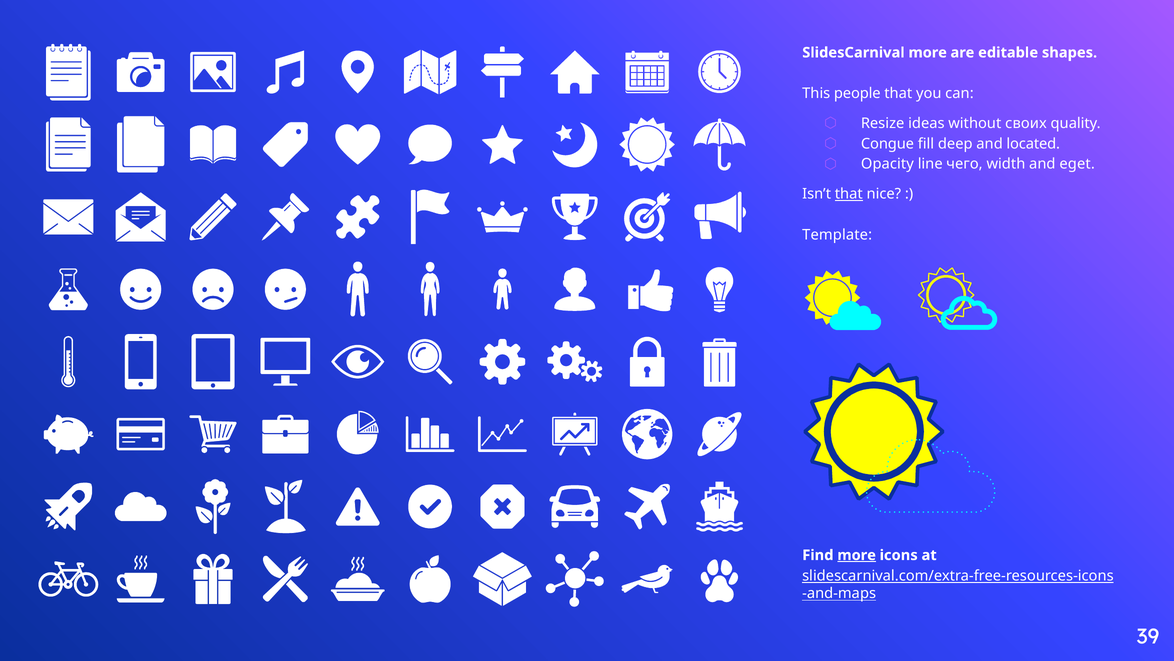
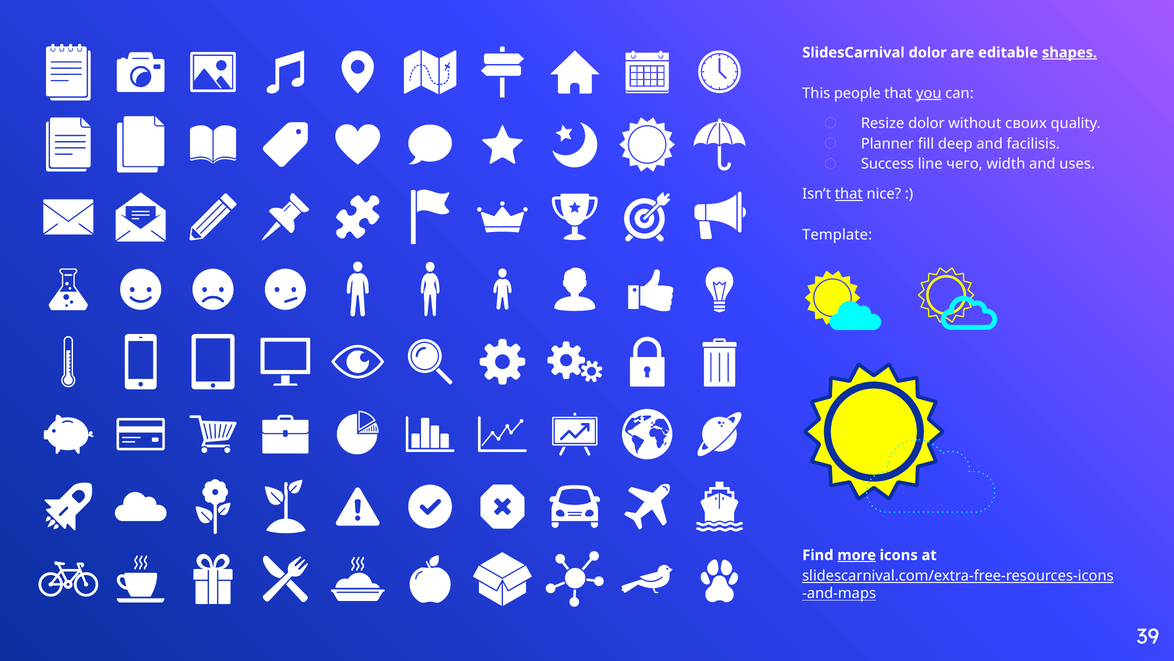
SlidesCarnival more: more -> dolor (928, 53)
shapes underline: none -> present (1070, 53)
you underline: none -> present (929, 93)
Resize ideas: ideas -> dolor (926, 123)
Congue: Congue -> Planner (887, 144)
located: located -> facilisis (1033, 144)
Opacity: Opacity -> Success (887, 164)
eget: eget -> uses (1077, 164)
